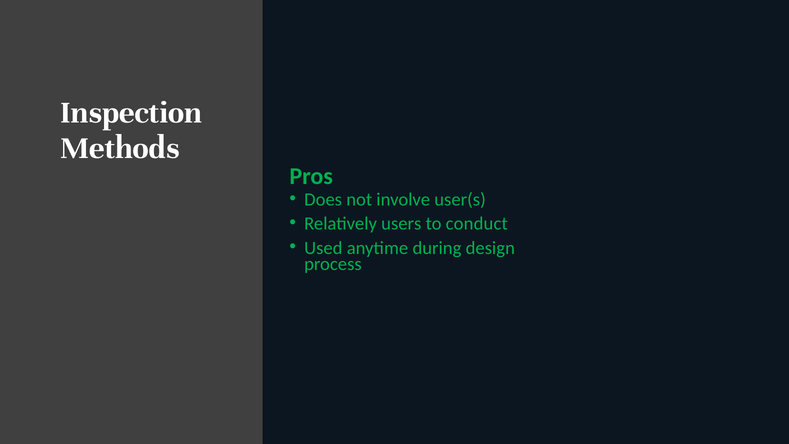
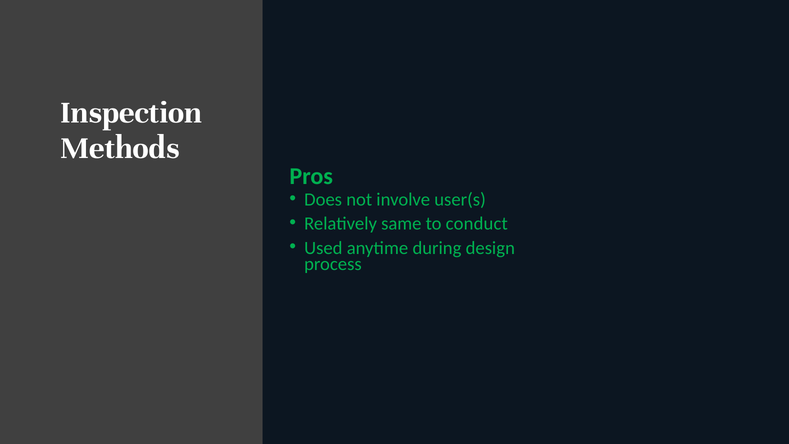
users: users -> same (401, 224)
